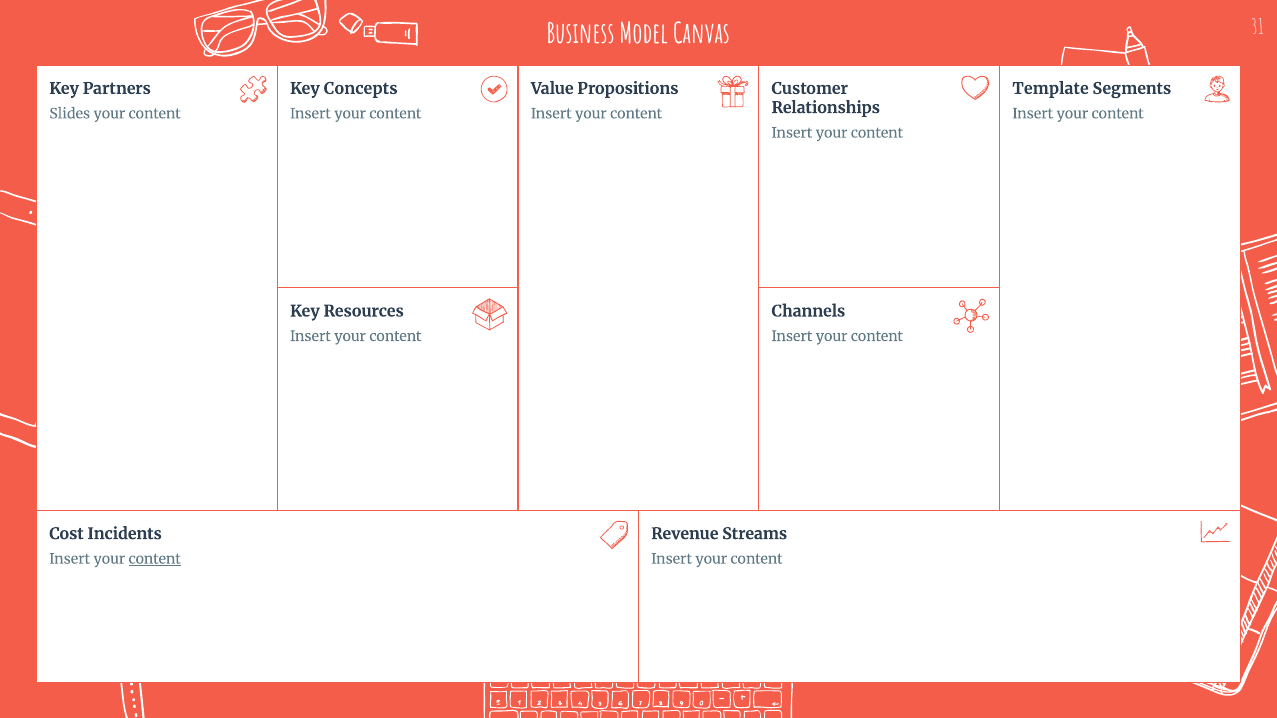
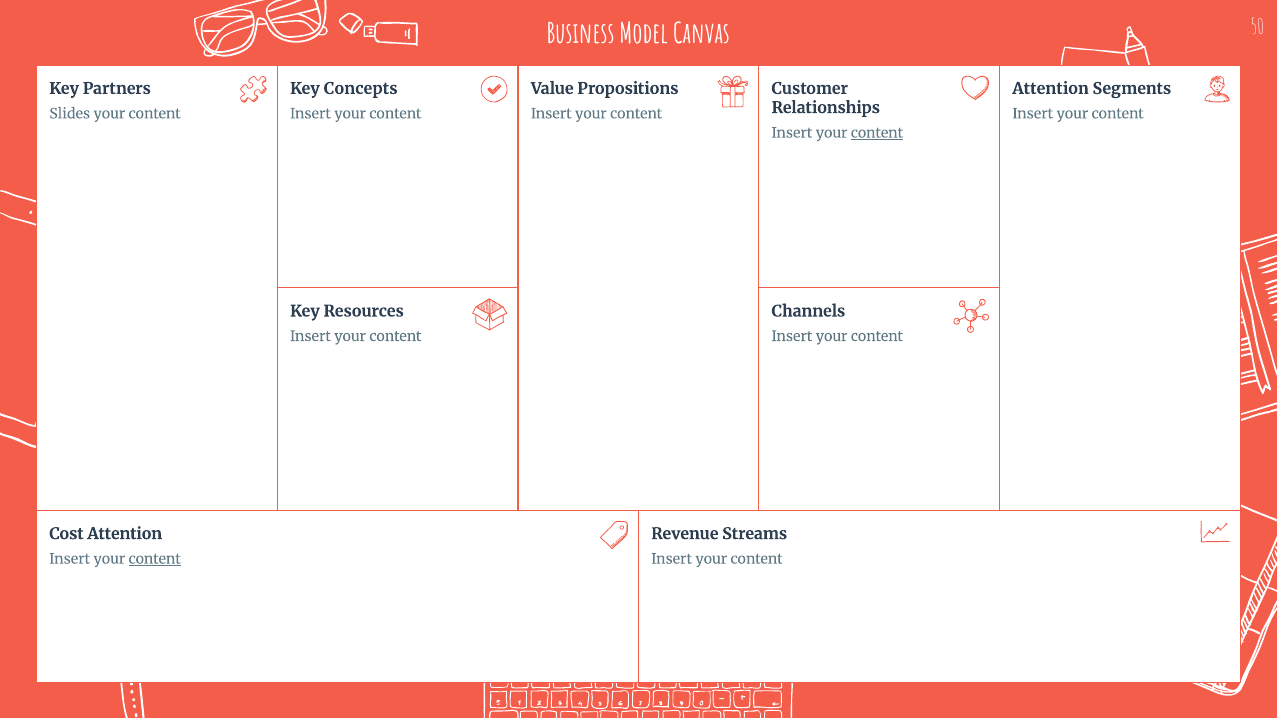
31: 31 -> 50 (1257, 27)
Template: Template -> Attention (1051, 89)
content underline: none -> present (877, 133)
Cost Incidents: Incidents -> Attention (125, 534)
